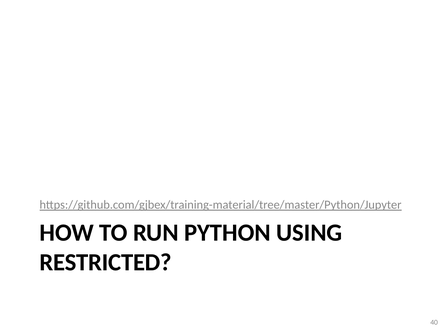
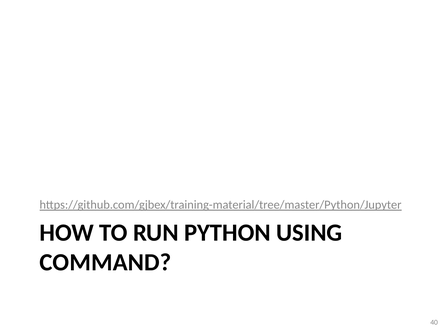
RESTRICTED: RESTRICTED -> COMMAND (105, 262)
